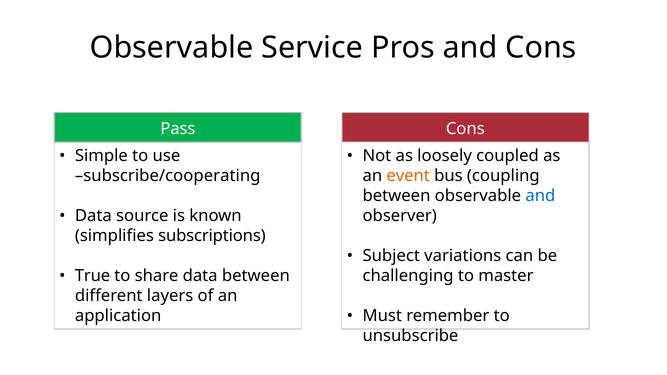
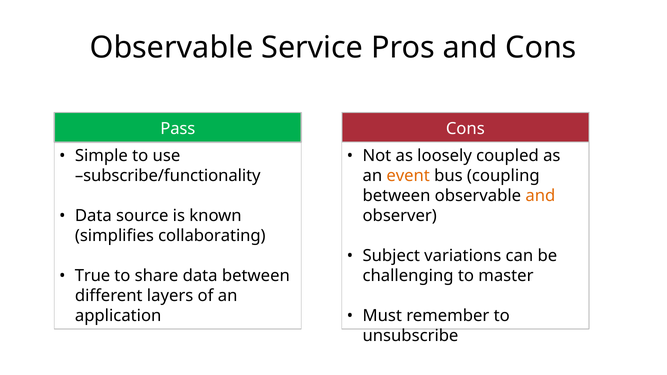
subscribe/cooperating: subscribe/cooperating -> subscribe/functionality (168, 176)
and colour: blue -> orange (540, 196)
subscriptions: subscriptions -> collaborating (212, 236)
